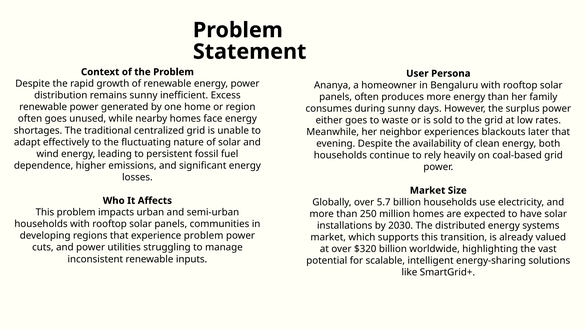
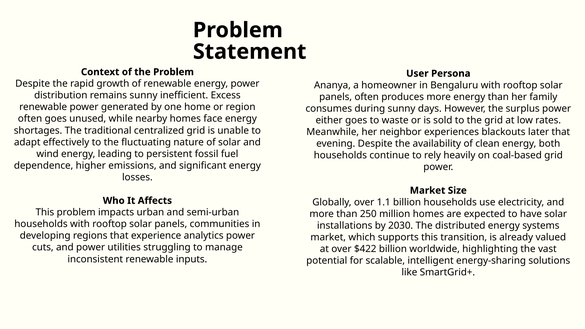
5.7: 5.7 -> 1.1 (384, 202)
experience problem: problem -> analytics (204, 236)
$320: $320 -> $422 (365, 249)
